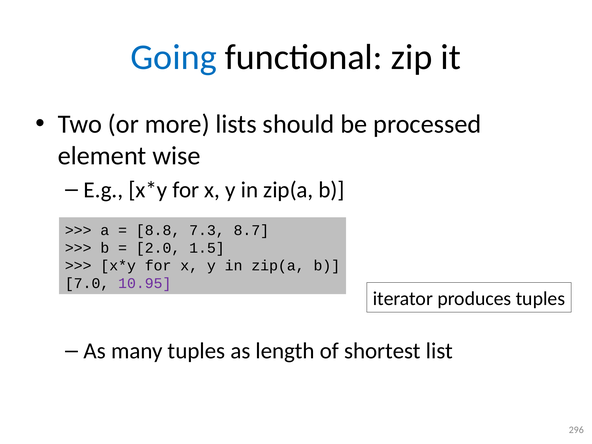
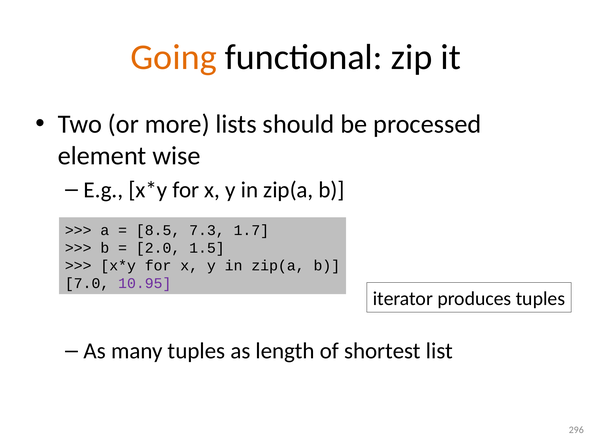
Going colour: blue -> orange (174, 57)
8.8: 8.8 -> 8.5 (158, 230)
8.7: 8.7 -> 1.7 (251, 230)
